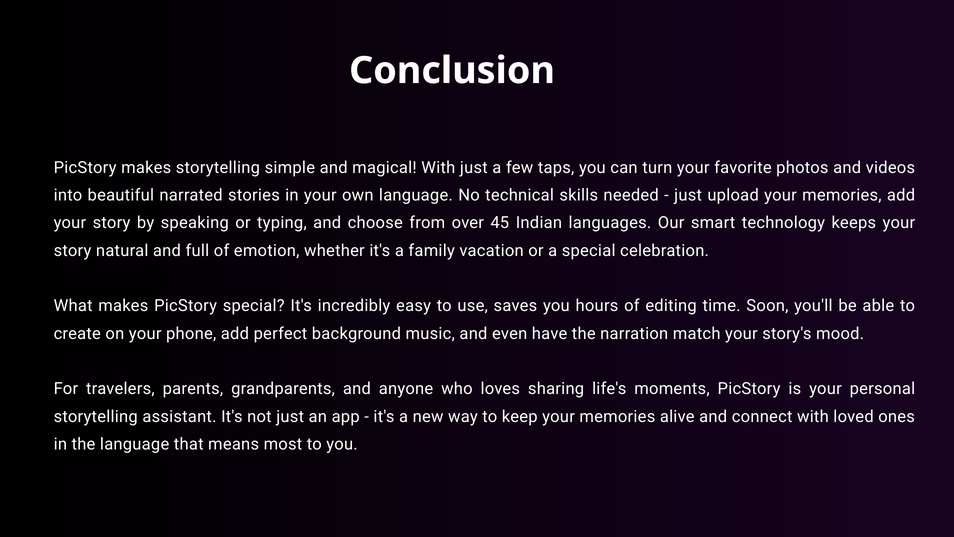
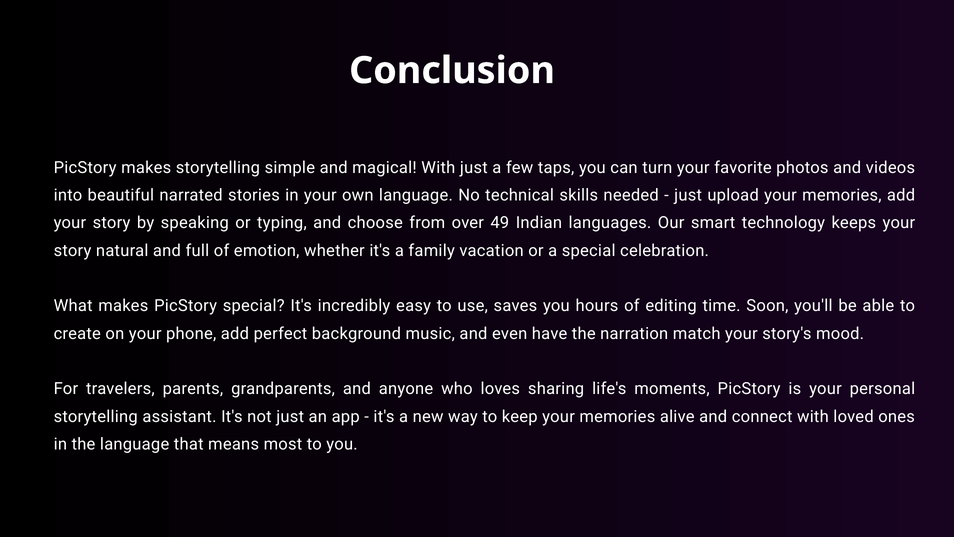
45: 45 -> 49 (500, 223)
